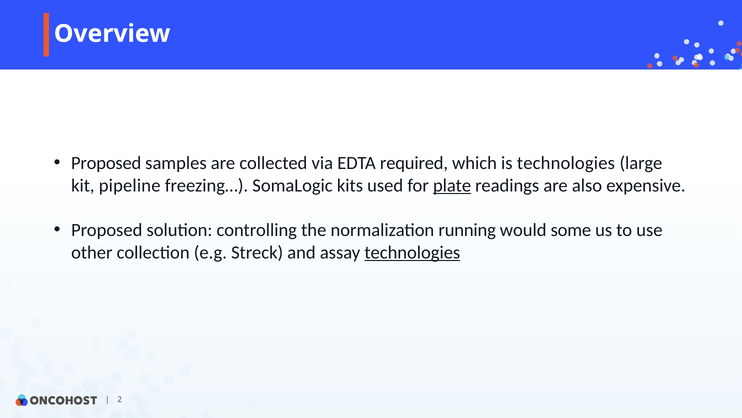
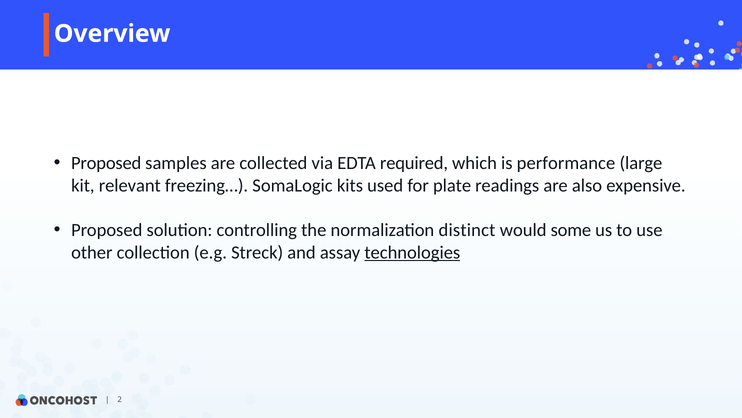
is technologies: technologies -> performance (566, 163)
pipeline: pipeline -> relevant (130, 185)
plate underline: present -> none (452, 185)
running: running -> distinct (467, 230)
